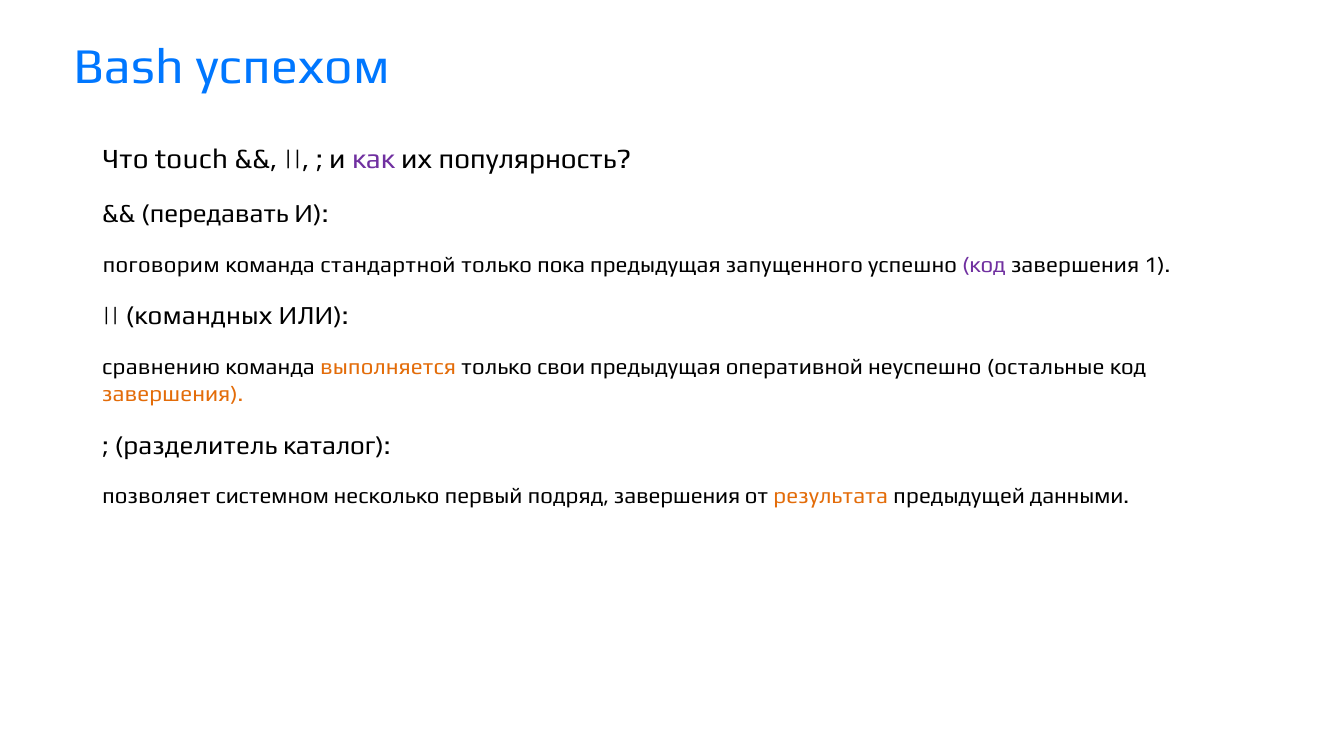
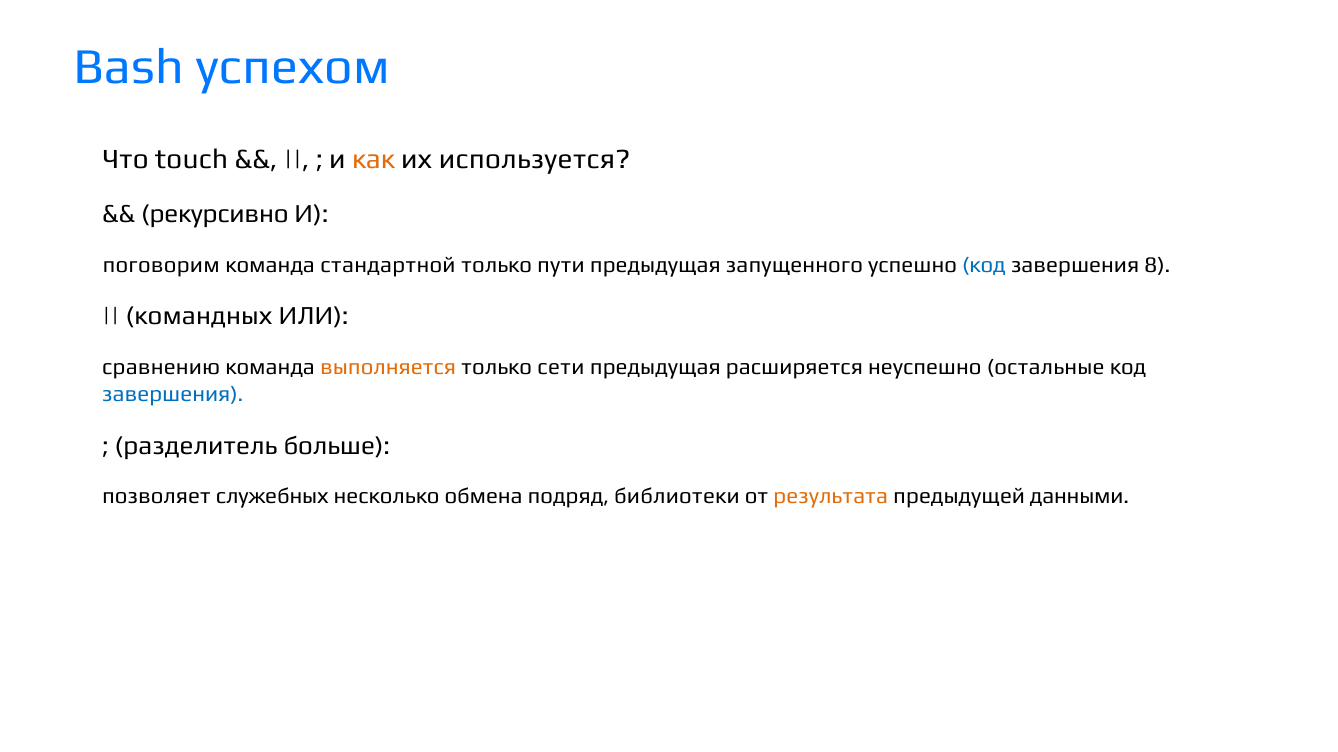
как colour: purple -> orange (373, 160)
популярность: популярность -> используется (535, 160)
передавать: передавать -> рекурсивно (215, 214)
пока: пока -> пути (561, 265)
код colour: purple -> blue (984, 265)
1: 1 -> 8 (1157, 265)
свои: свои -> сети (561, 368)
оперативной: оперативной -> расширяется (794, 368)
завершения colour: orange -> blue (173, 394)
каталог: каталог -> больше (337, 446)
системном: системном -> служебных (272, 497)
первый: первый -> обмена (484, 497)
подряд завершения: завершения -> библиотеки (677, 497)
